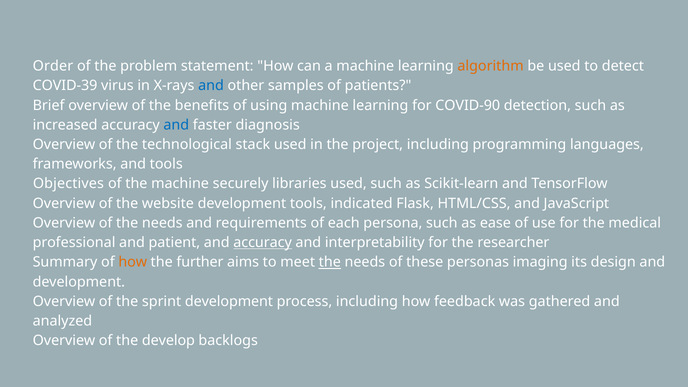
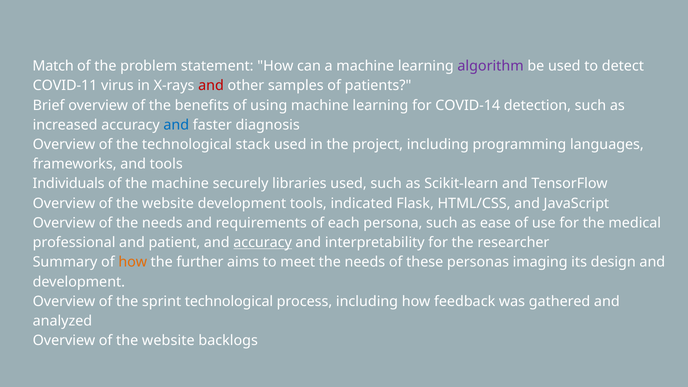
Order: Order -> Match (53, 66)
algorithm colour: orange -> purple (491, 66)
COVID-39: COVID-39 -> COVID-11 (65, 86)
and colour: blue -> red (211, 86)
COVID-90: COVID-90 -> COVID-14 (468, 105)
Objectives: Objectives -> Individuals (69, 184)
the underline: present -> none (330, 262)
sprint development: development -> technological (229, 301)
develop: develop -> website (168, 341)
